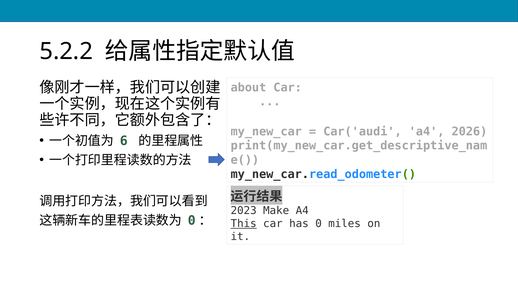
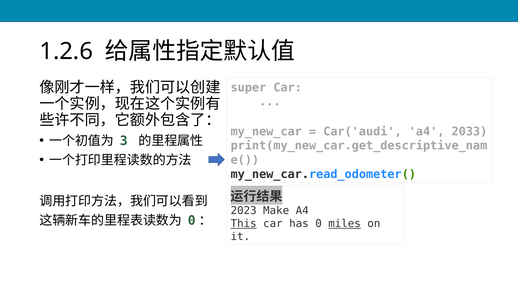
5.2.2: 5.2.2 -> 1.2.6 (66, 51)
about: about -> super (248, 88)
2026: 2026 -> 2033 (469, 132)
6: 6 -> 3 (124, 141)
miles underline: none -> present (345, 224)
